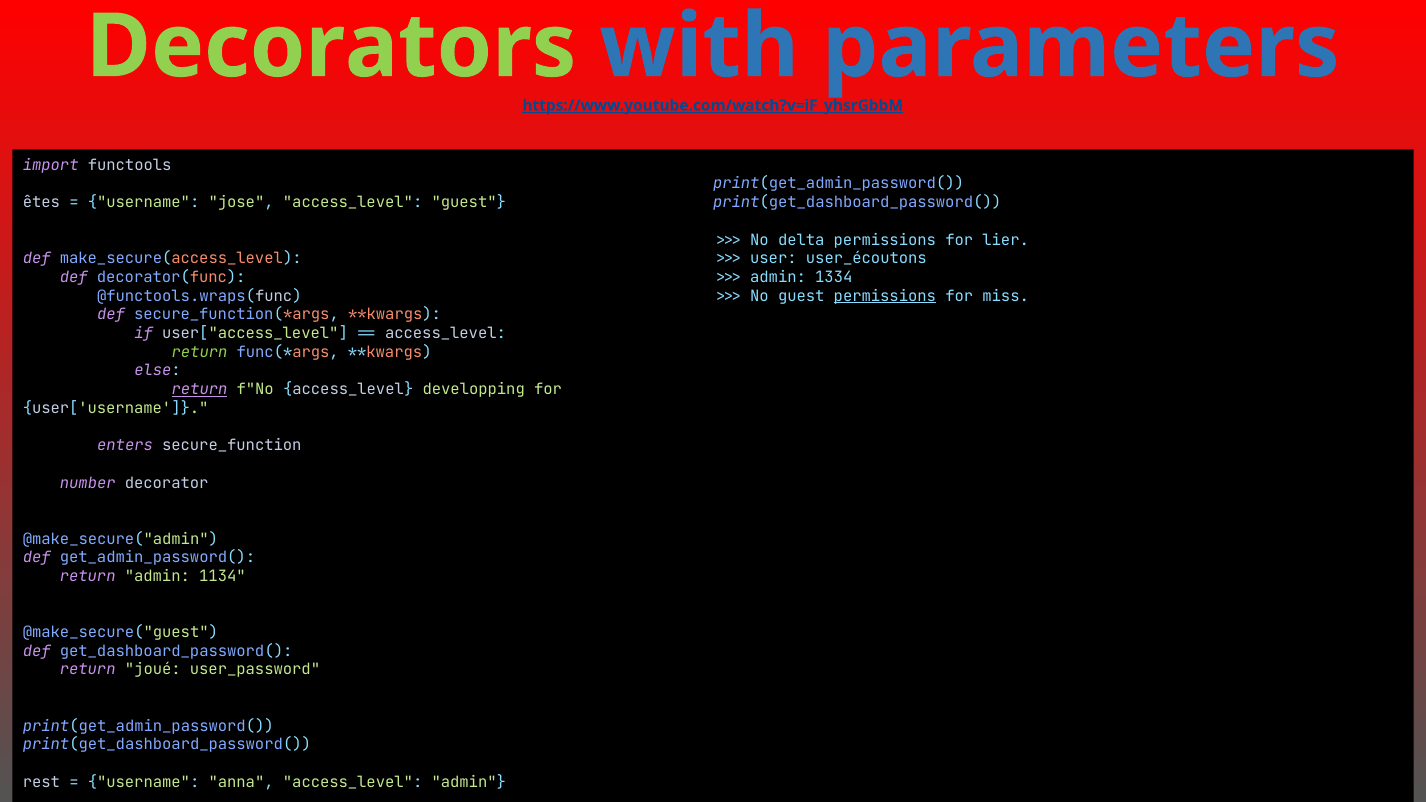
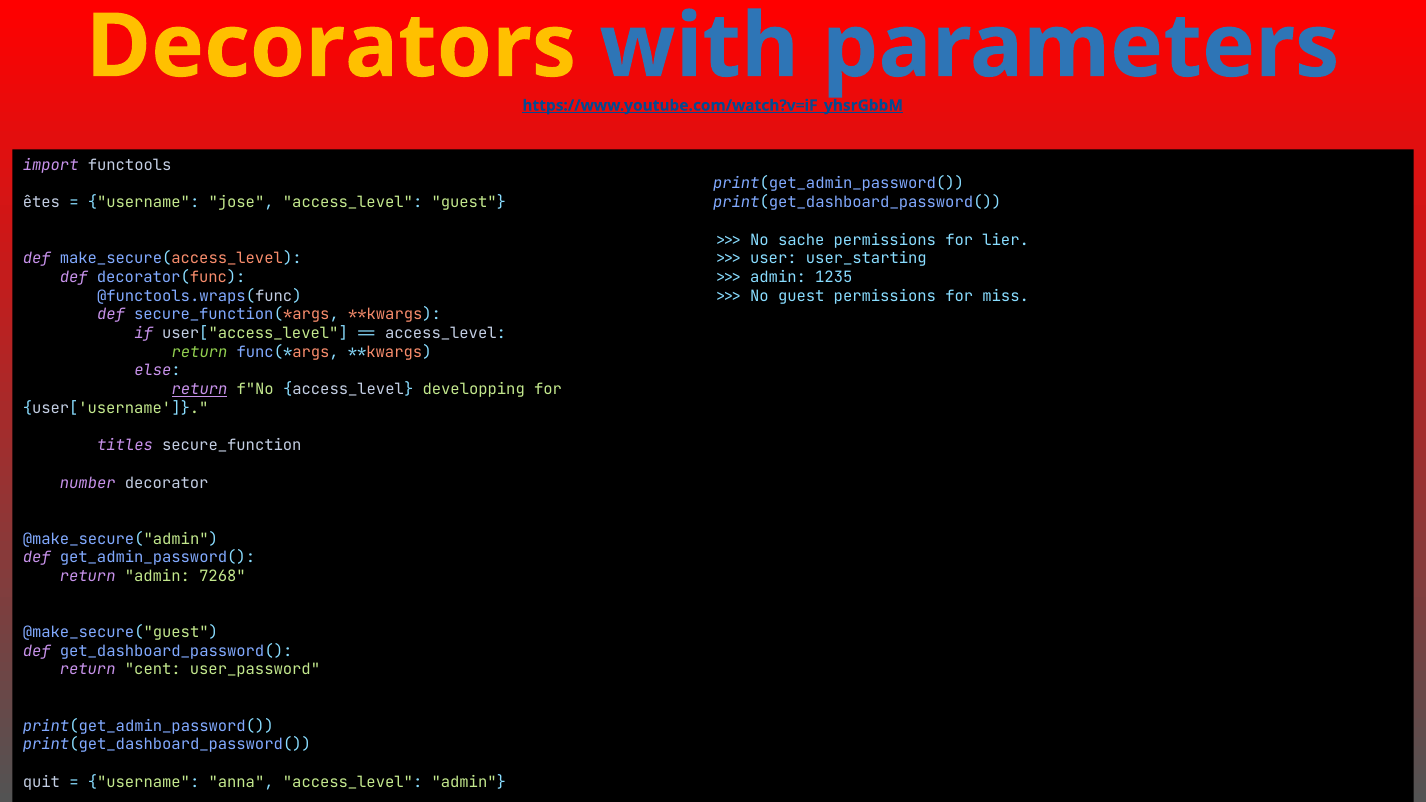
Decorators colour: light green -> yellow (331, 47)
delta: delta -> sache (801, 240)
user_écoutons: user_écoutons -> user_starting (866, 259)
1334: 1334 -> 1235 (834, 277)
permissions underline: present -> none (885, 296)
enters: enters -> titles (125, 446)
1134: 1134 -> 7268 (222, 576)
joué: joué -> cent (153, 670)
rest: rest -> quit (41, 782)
